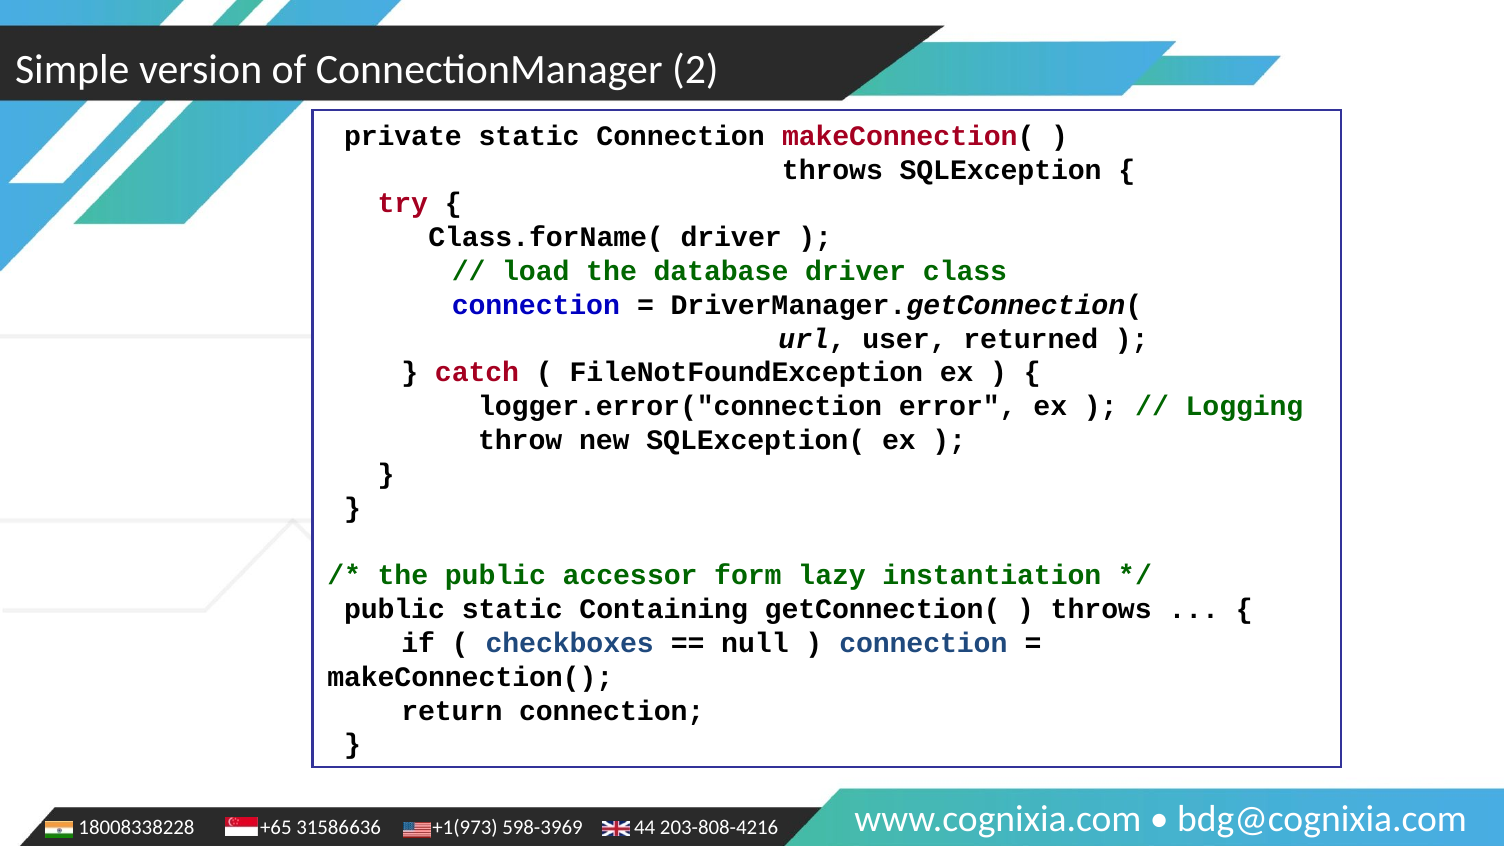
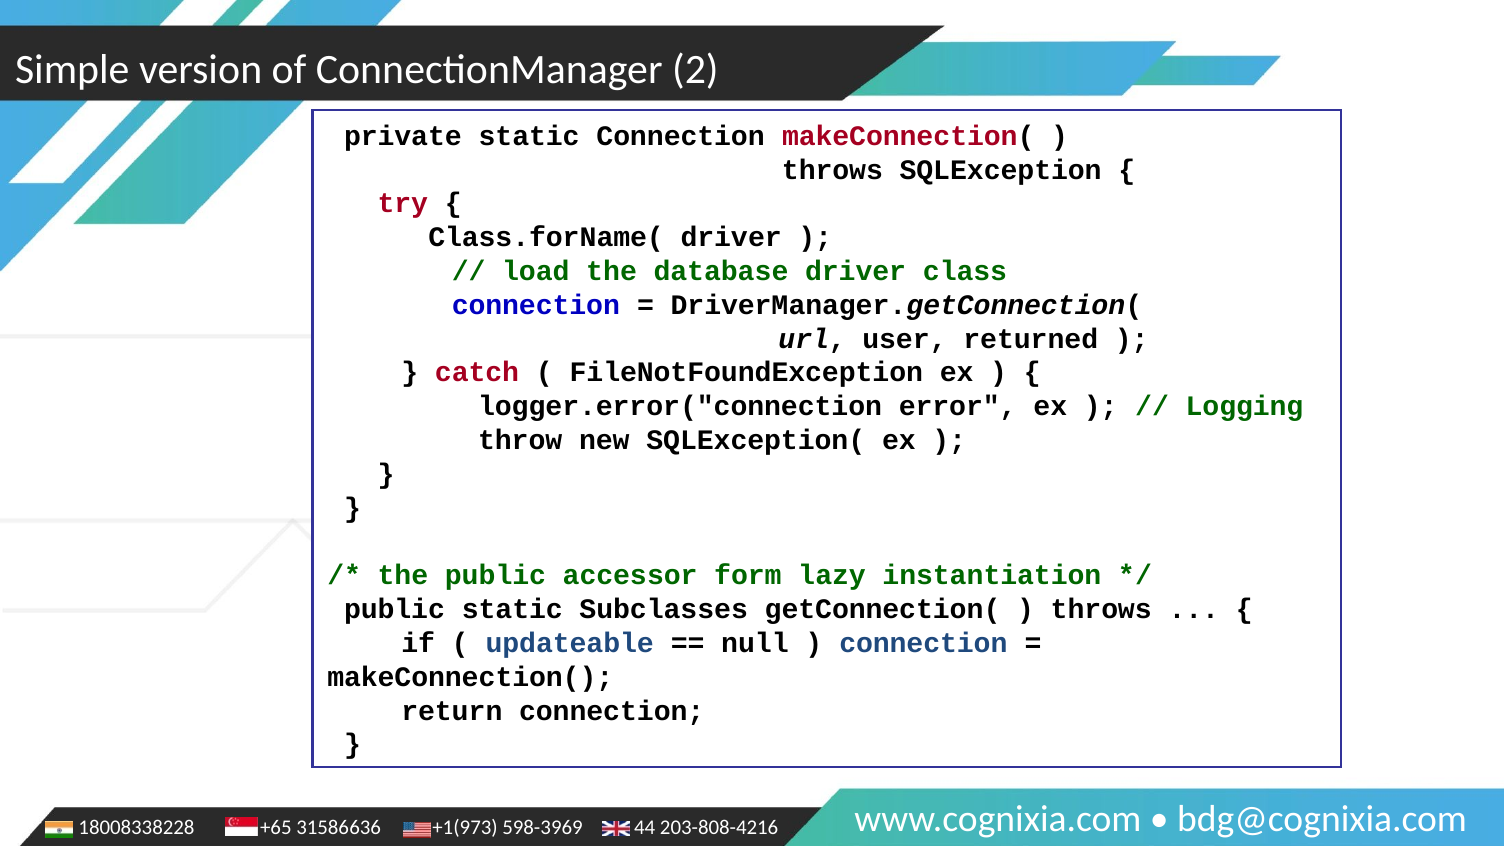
Containing: Containing -> Subclasses (664, 609)
checkboxes: checkboxes -> updateable (570, 643)
